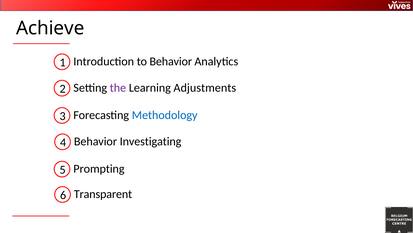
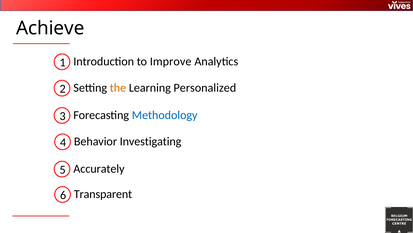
to Behavior: Behavior -> Improve (171, 61)
the colour: purple -> orange (118, 88)
Adjustments: Adjustments -> Personalized (205, 88)
Prompting: Prompting -> Accurately (99, 168)
